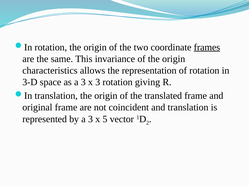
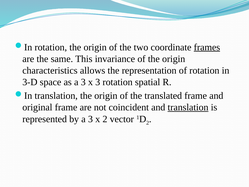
giving: giving -> spatial (148, 82)
translation underline: none -> present (188, 107)
x 5: 5 -> 2 (105, 119)
